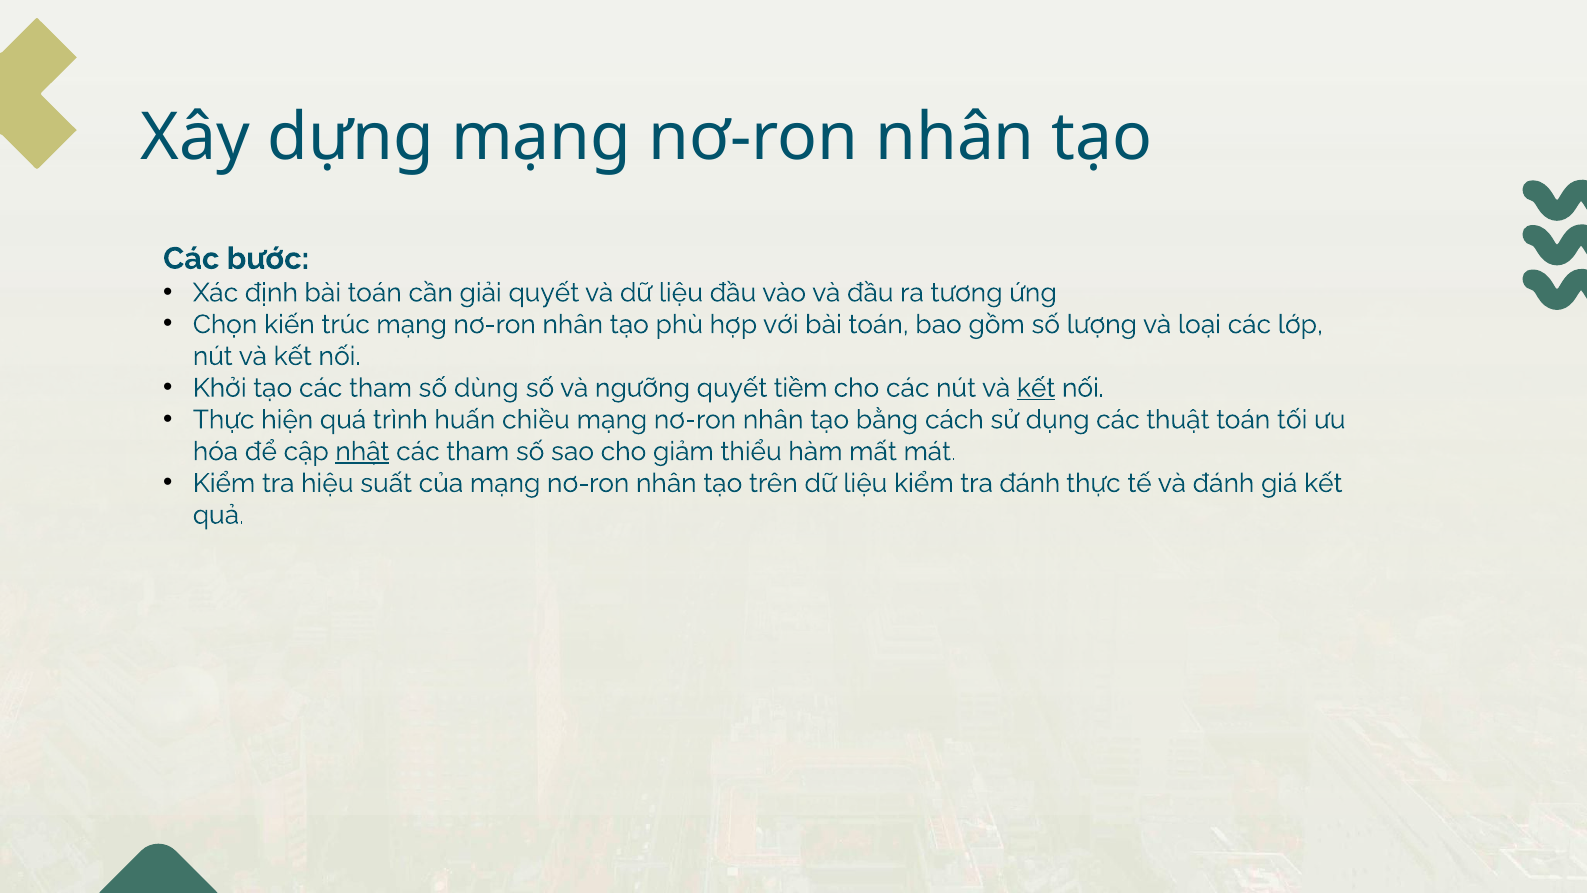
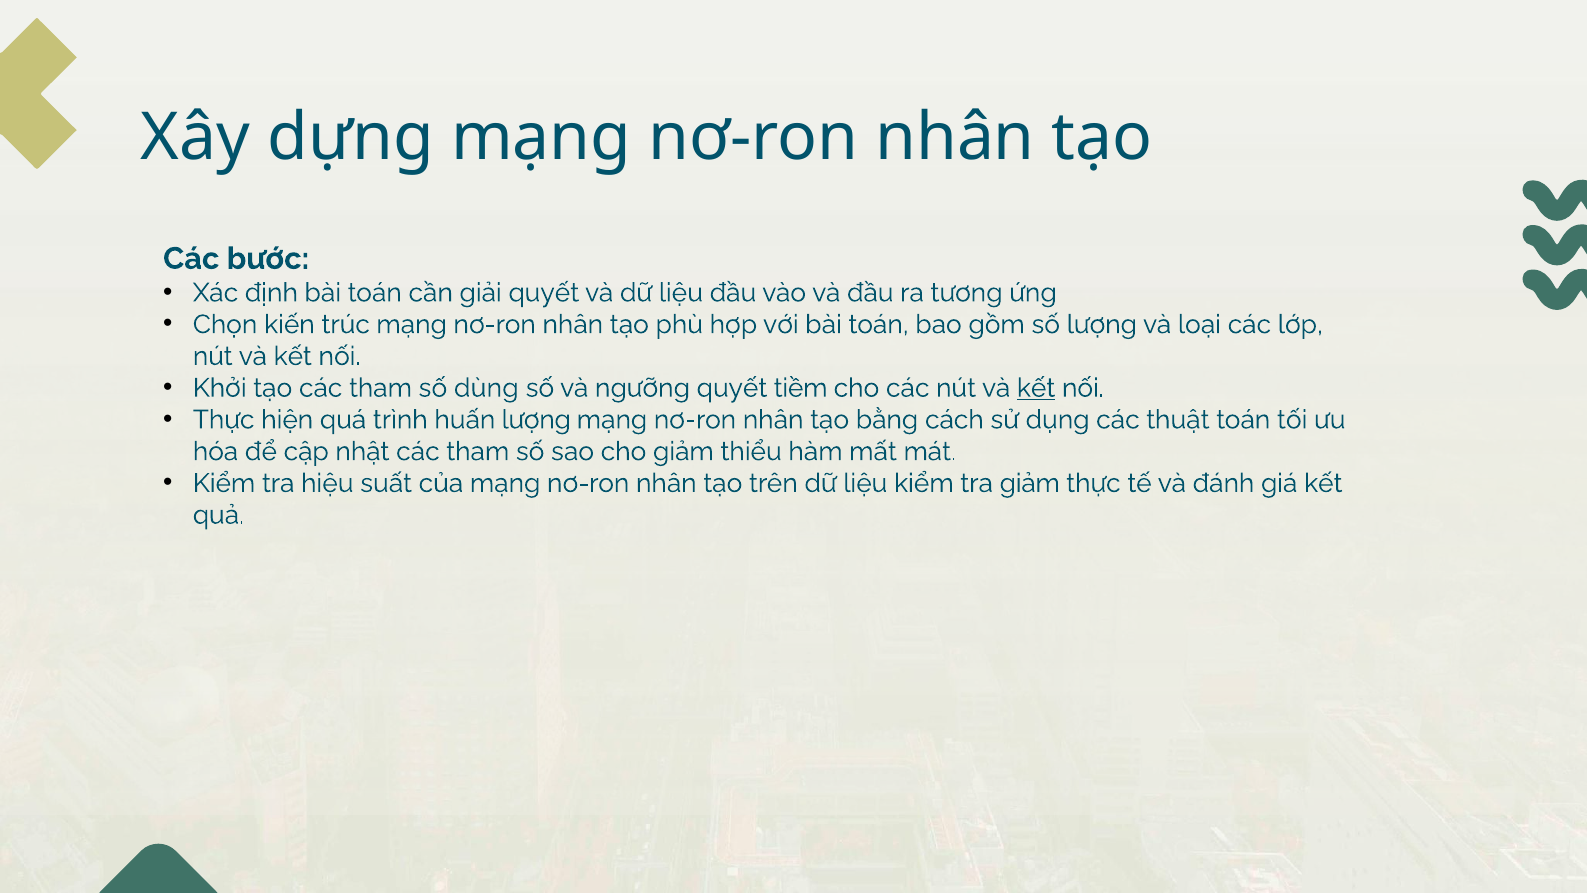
huấn chiều: chiều -> lượng (536, 420)
nhật underline: present -> none (362, 451)
tra đánh: đánh -> giảm (1030, 483)
